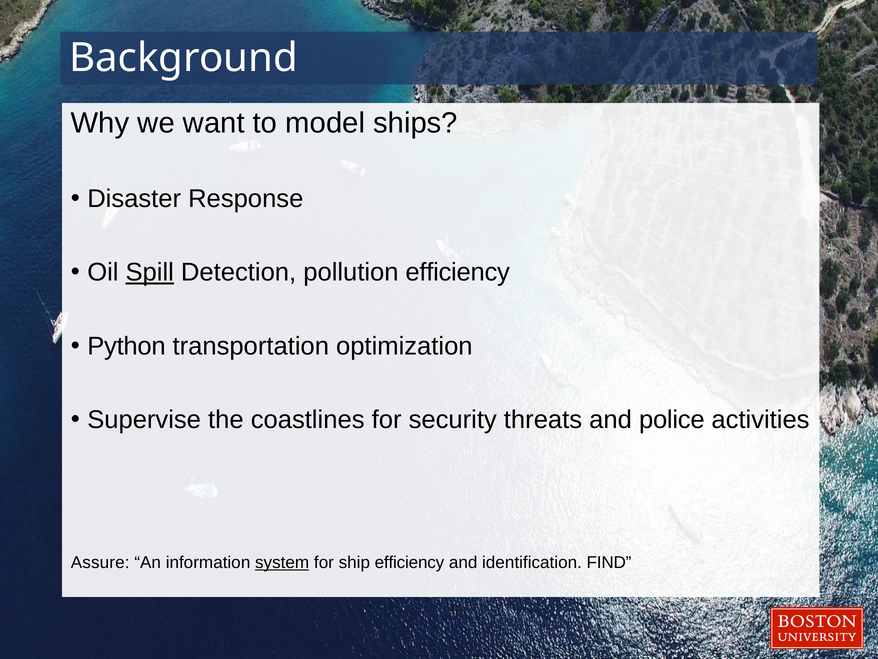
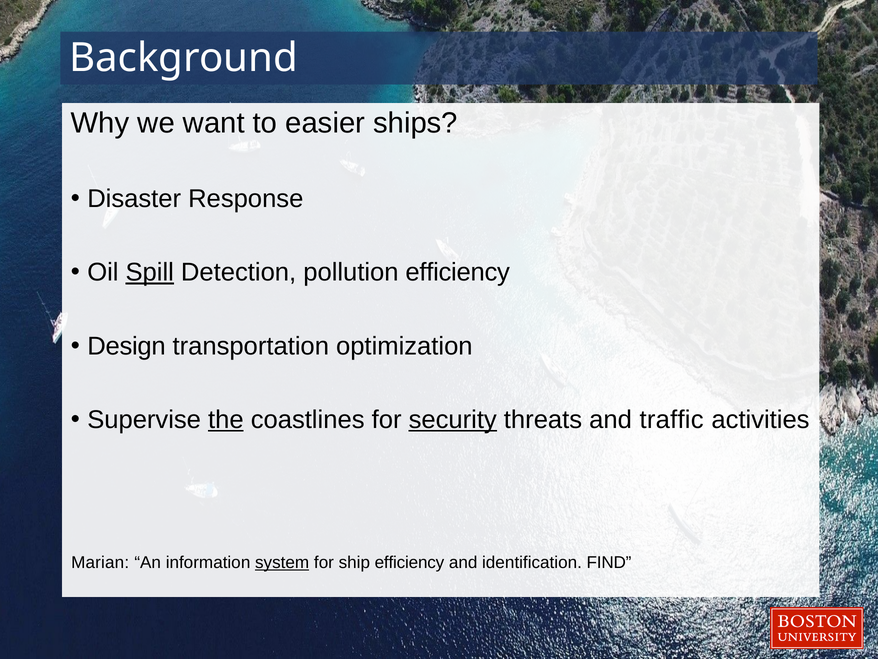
model: model -> easier (325, 123)
Python: Python -> Design (126, 346)
the underline: none -> present (226, 420)
security underline: none -> present (453, 420)
police: police -> traffic (672, 420)
Assure: Assure -> Marian (100, 562)
